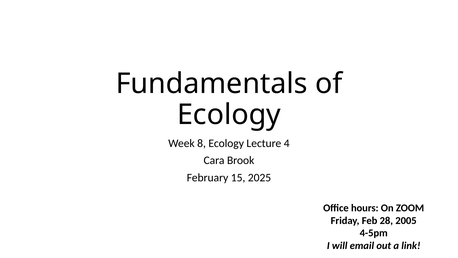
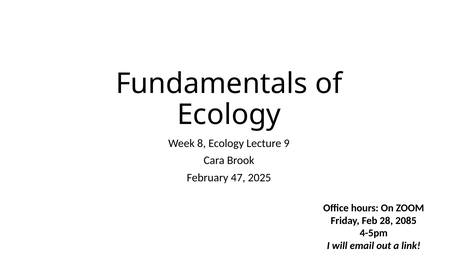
4: 4 -> 9 (287, 143)
15: 15 -> 47 (238, 177)
2005: 2005 -> 2085 (406, 220)
